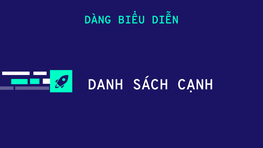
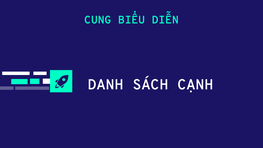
DÀNG: DÀNG -> CUNG (98, 20)
